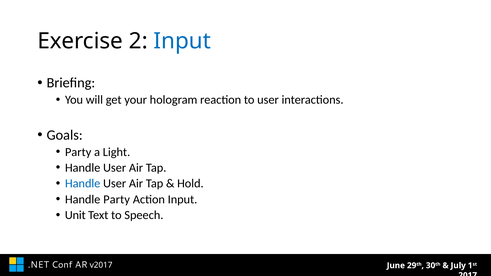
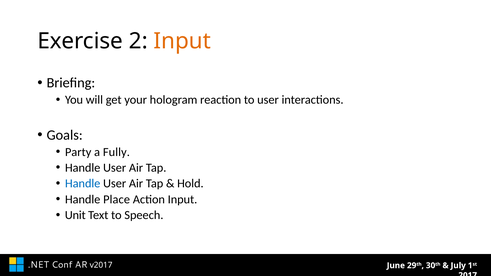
Input colour: blue -> orange (182, 41)
Light: Light -> Fully (116, 152)
Handle Party: Party -> Place (117, 199)
